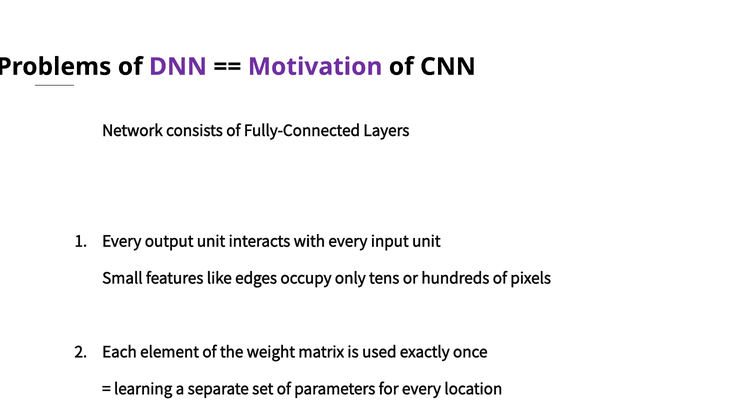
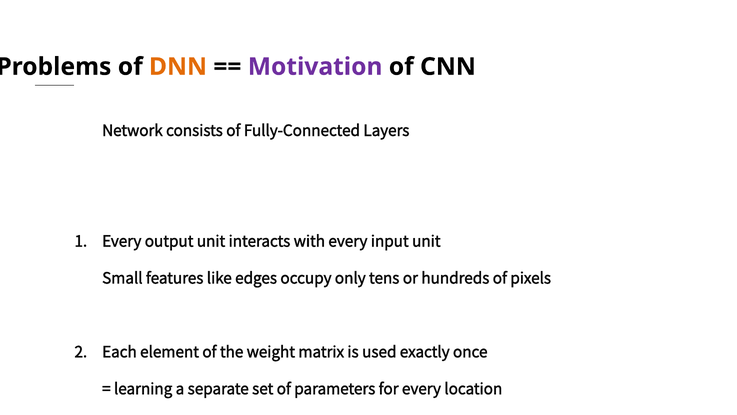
DNN colour: purple -> orange (178, 67)
